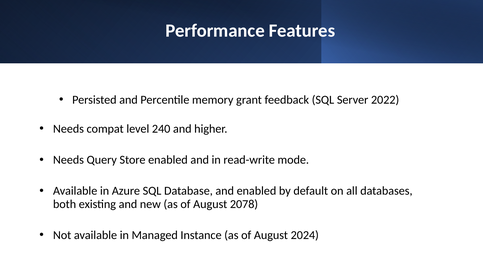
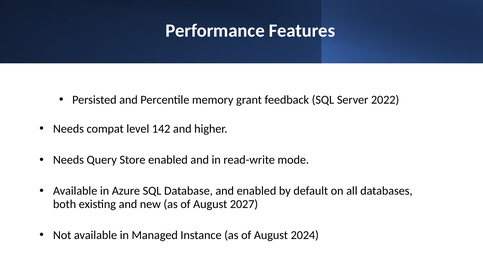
240: 240 -> 142 (161, 129)
2078: 2078 -> 2027 (244, 204)
